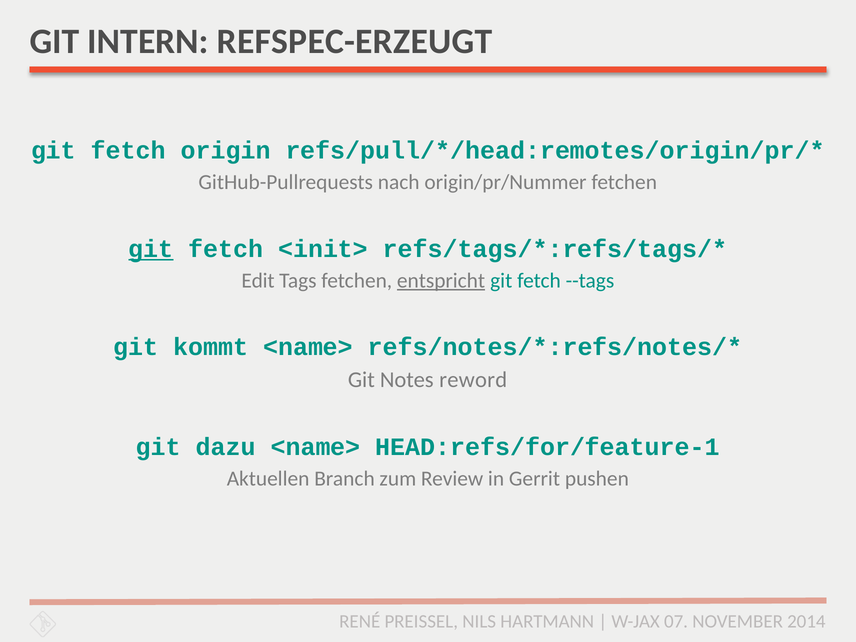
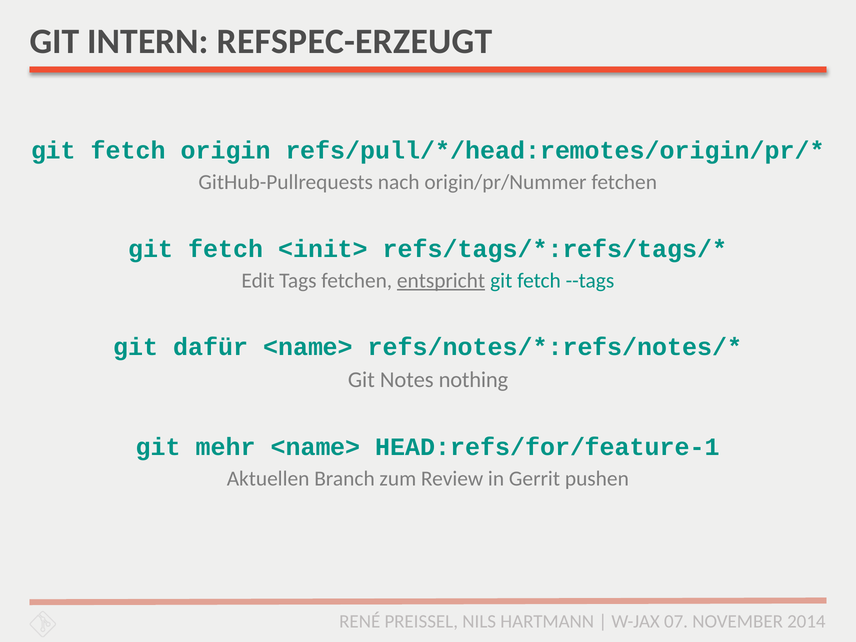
git underline: present -> none (151, 249)
kommt: kommt -> dafür (211, 347)
reword: reword -> nothing (473, 380)
dazu: dazu -> mehr (226, 447)
